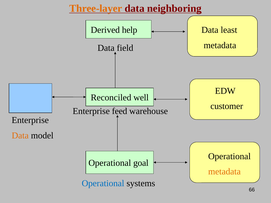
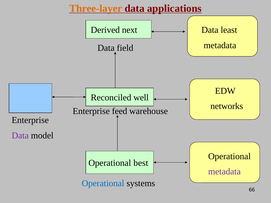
neighboring: neighboring -> applications (174, 8)
help: help -> next (130, 30)
customer: customer -> networks (227, 106)
Data colour: orange -> purple (20, 136)
goal: goal -> best (141, 163)
metadata colour: orange -> purple (224, 172)
